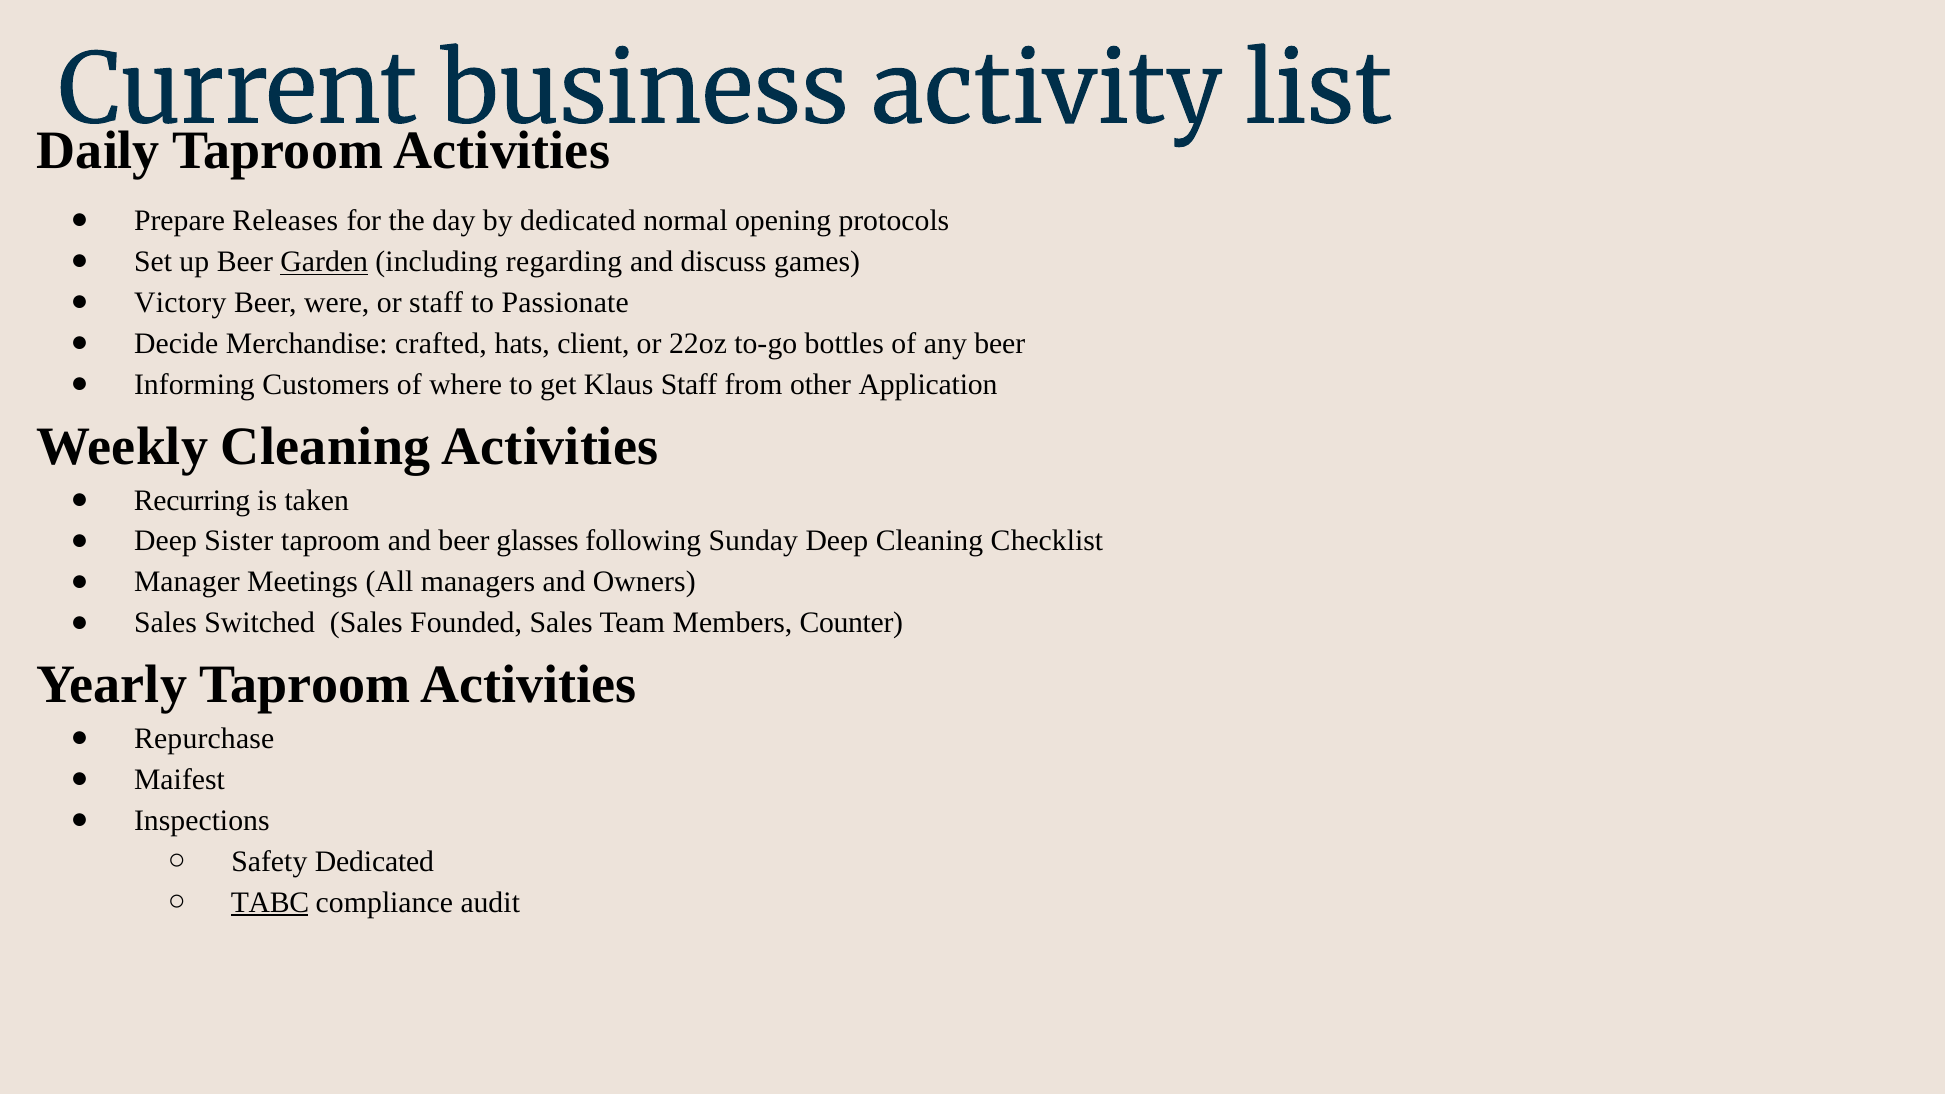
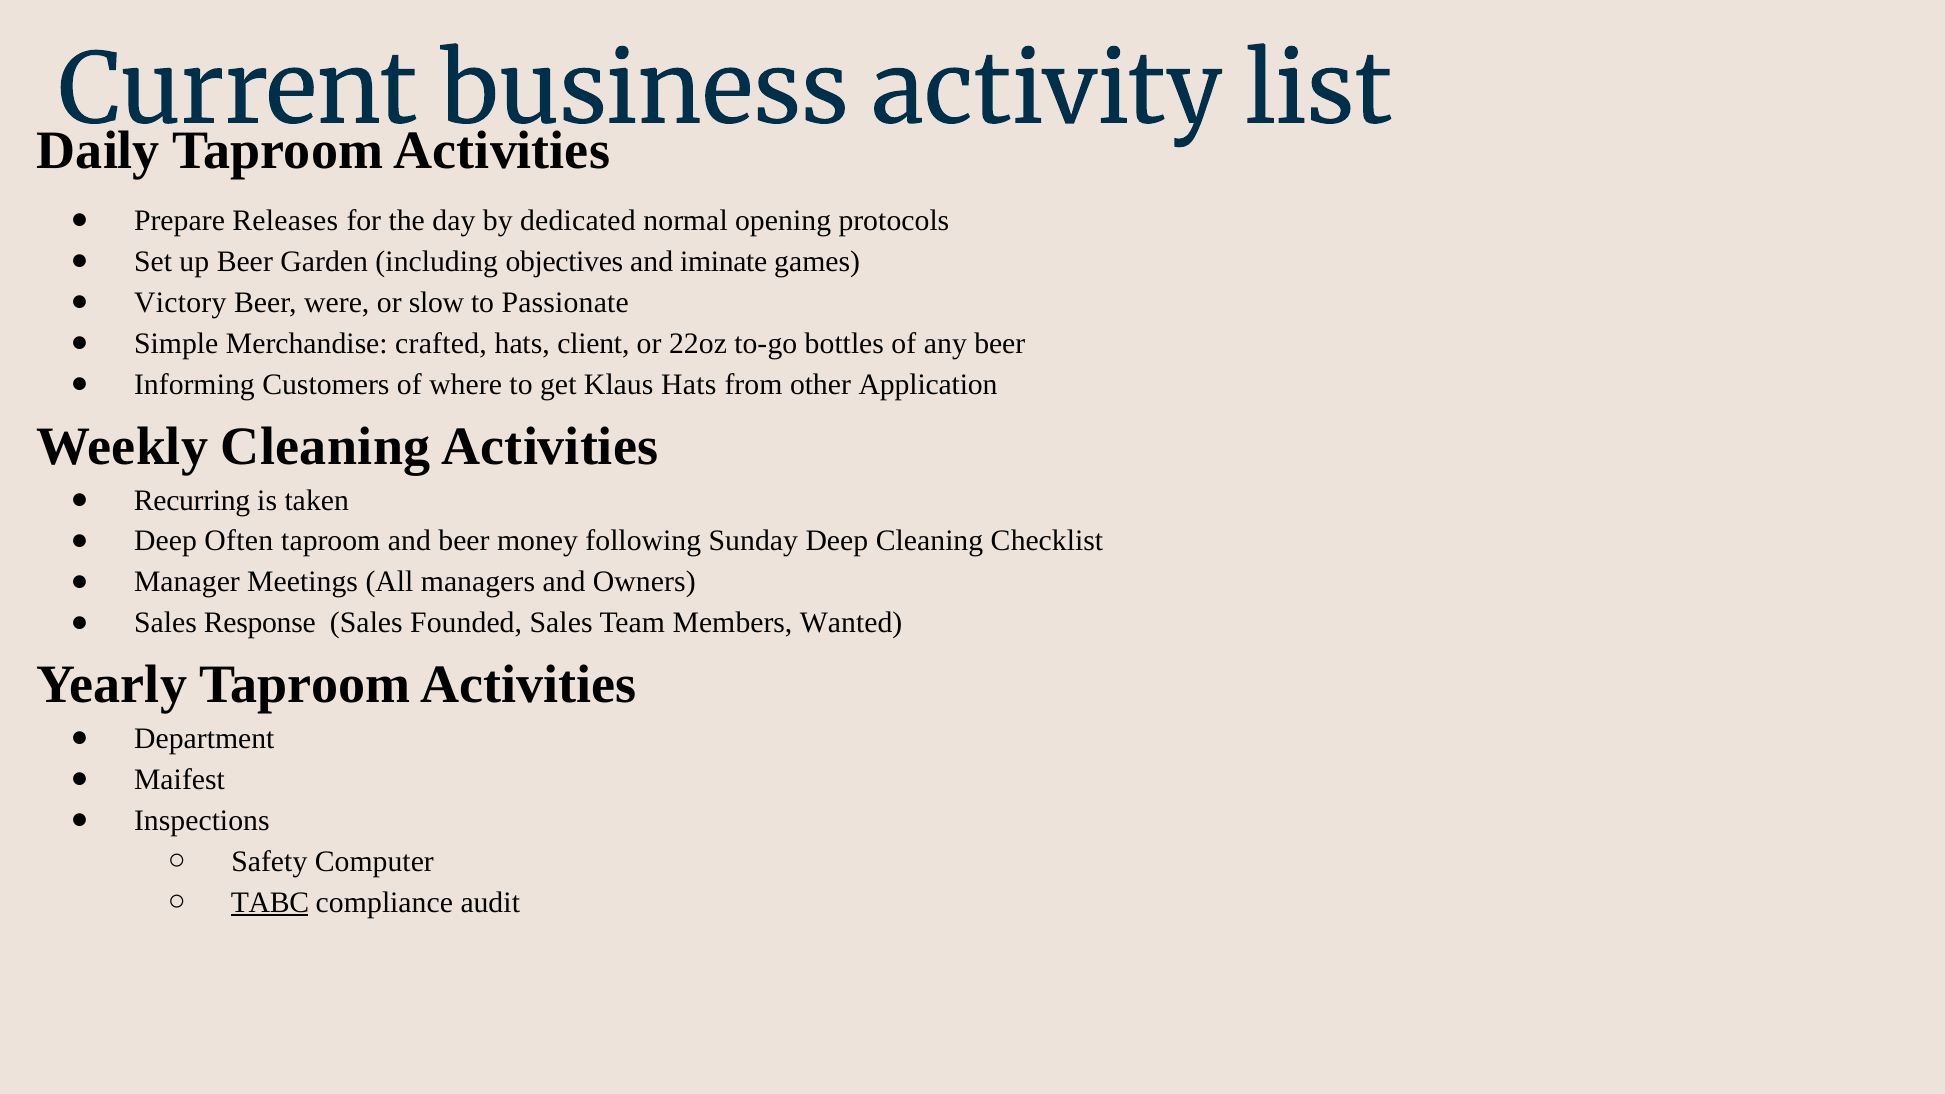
Garden underline: present -> none (324, 262)
regarding: regarding -> objectives (564, 262)
discuss: discuss -> iminate (724, 262)
or staff: staff -> slow (436, 303)
Decide: Decide -> Simple (176, 344)
Klaus Staff: Staff -> Hats (689, 385)
Sister: Sister -> Often (239, 541)
glasses: glasses -> money (537, 541)
Switched: Switched -> Response (260, 623)
Counter: Counter -> Wanted (851, 623)
Repurchase: Repurchase -> Department (204, 739)
Safety Dedicated: Dedicated -> Computer (374, 862)
